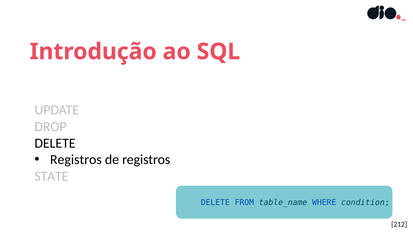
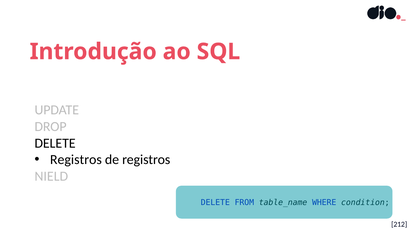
STATE: STATE -> NIELD (51, 176)
